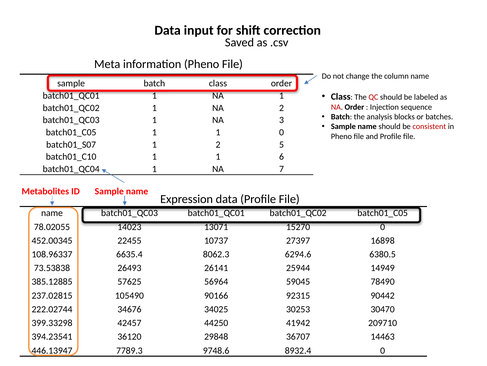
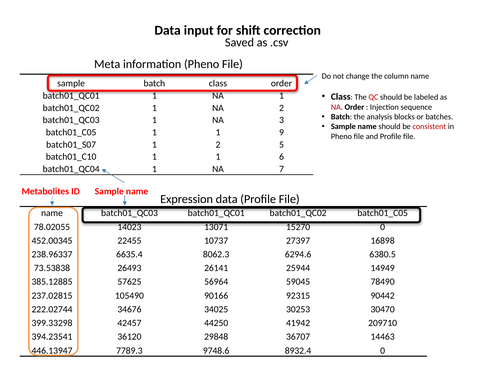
1 0: 0 -> 9 (282, 132)
108.96337: 108.96337 -> 238.96337 (52, 254)
